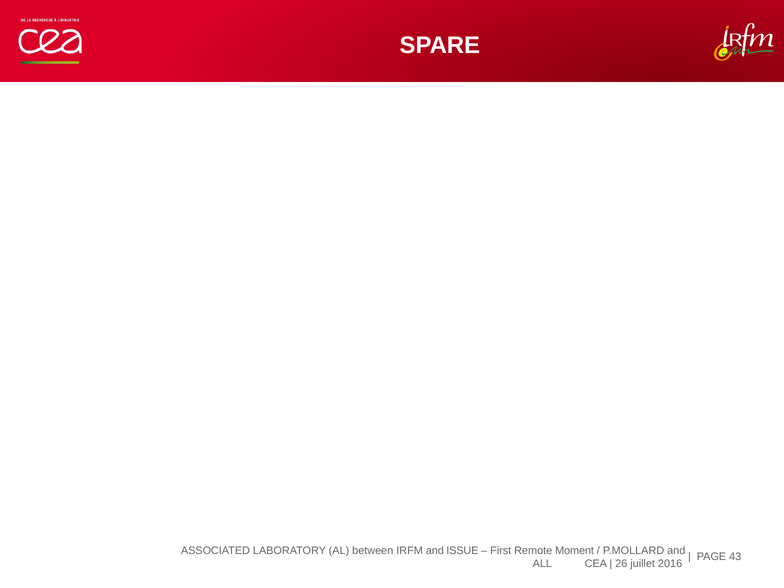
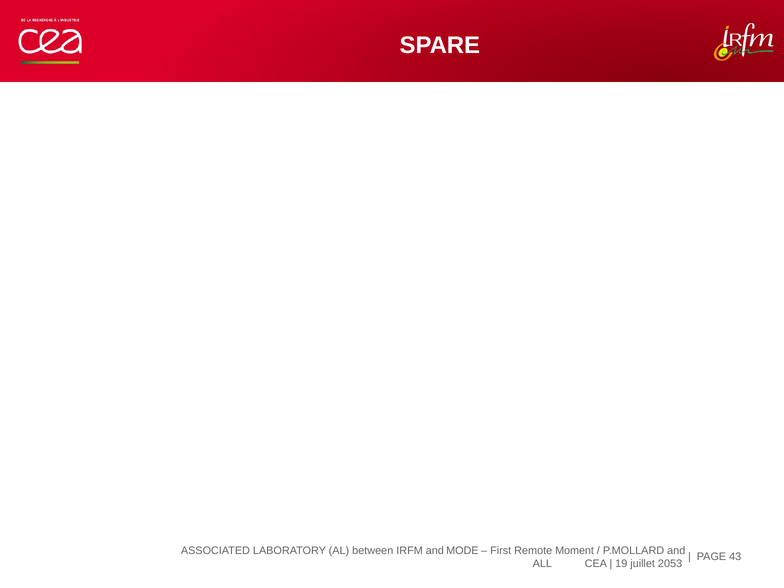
ISSUE: ISSUE -> MODE (462, 550)
26: 26 -> 19 (621, 564)
2016: 2016 -> 2053 (670, 564)
